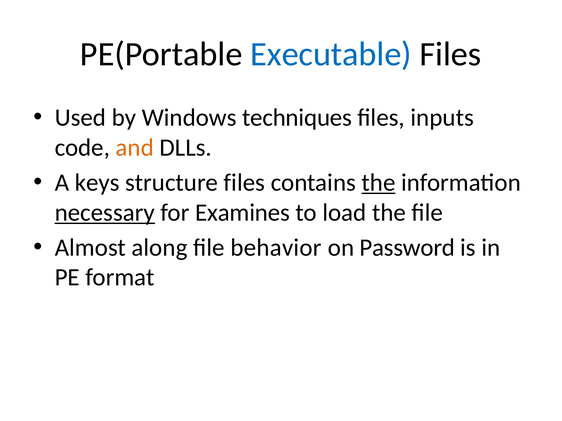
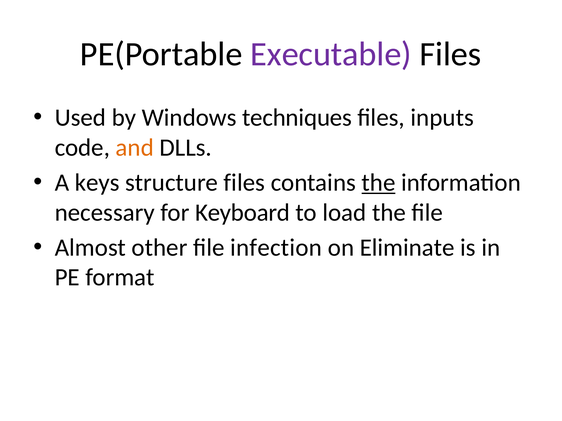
Executable colour: blue -> purple (331, 54)
necessary underline: present -> none (105, 213)
Examines: Examines -> Keyboard (243, 213)
along: along -> other (159, 248)
behavior: behavior -> infection (276, 248)
Password: Password -> Eliminate (407, 248)
